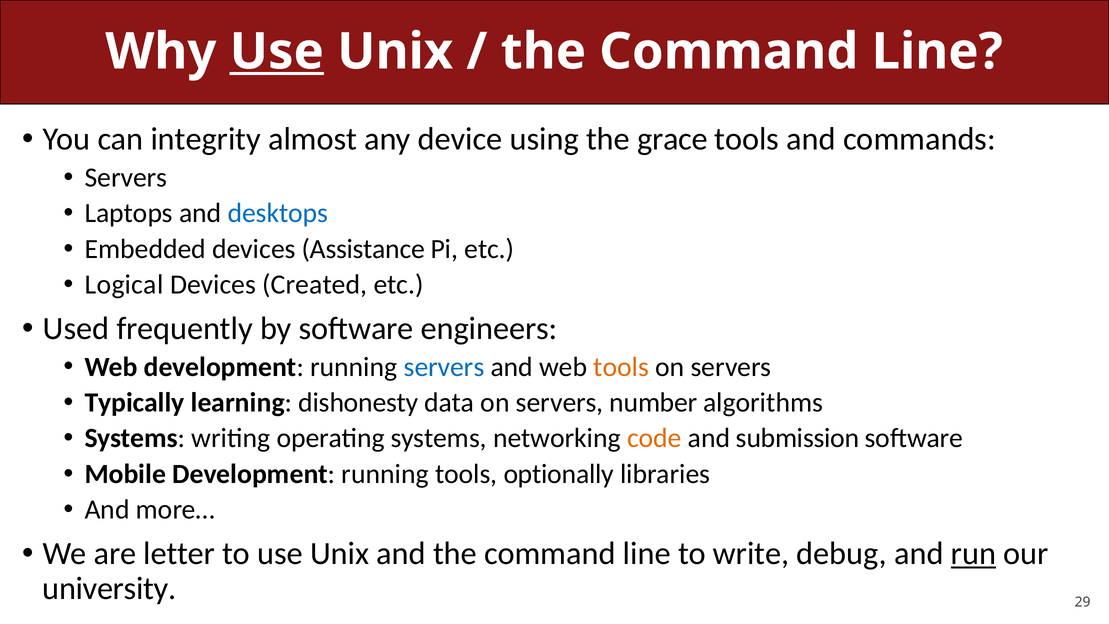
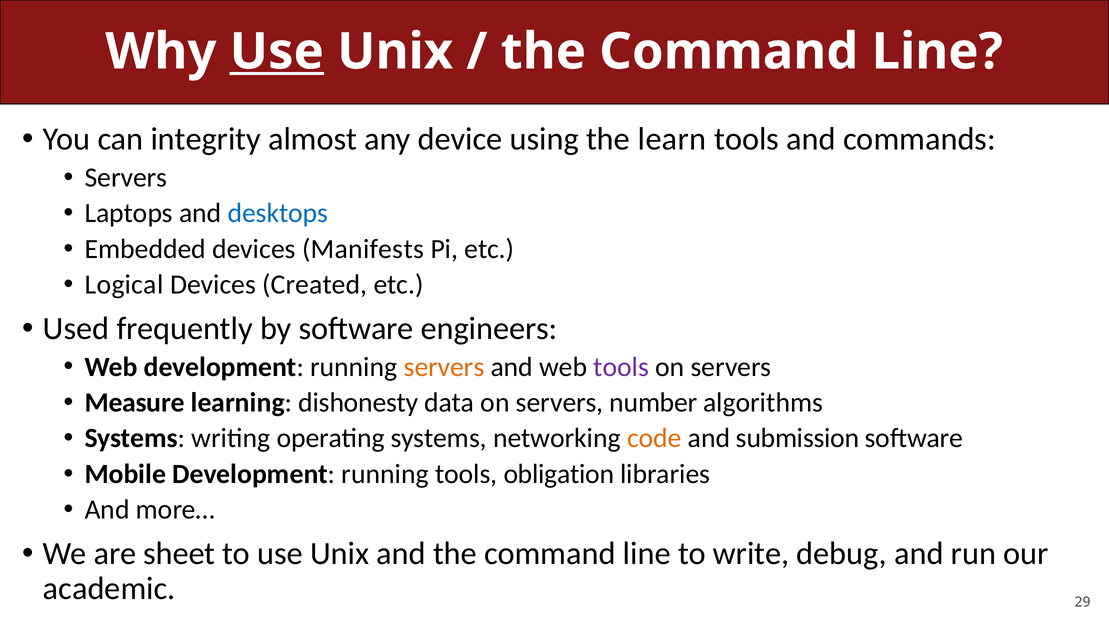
grace: grace -> learn (672, 139)
Assistance: Assistance -> Manifests (363, 249)
servers colour: blue -> orange (444, 367)
tools colour: orange -> purple (621, 367)
Typically: Typically -> Measure (135, 402)
optionally: optionally -> obligation (559, 474)
letter: letter -> sheet (179, 553)
run underline: present -> none (973, 553)
university: university -> academic (109, 588)
